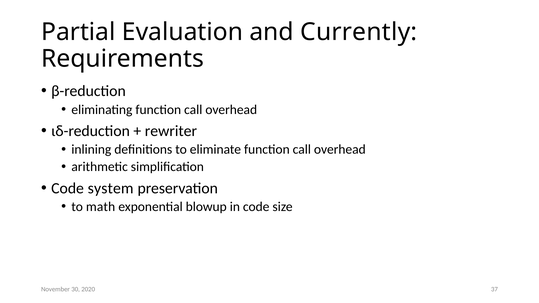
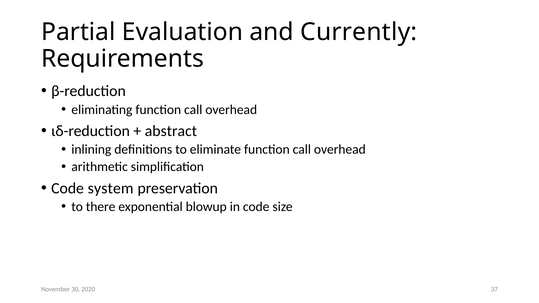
rewriter: rewriter -> abstract (171, 131)
math: math -> there (101, 207)
